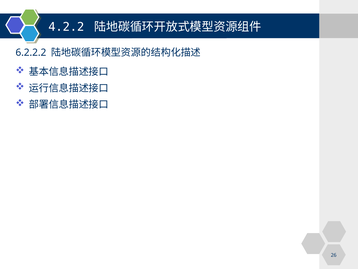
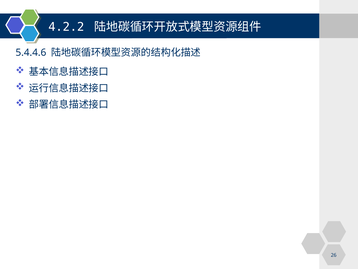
6.2.2.2: 6.2.2.2 -> 5.4.4.6 (31, 53)
